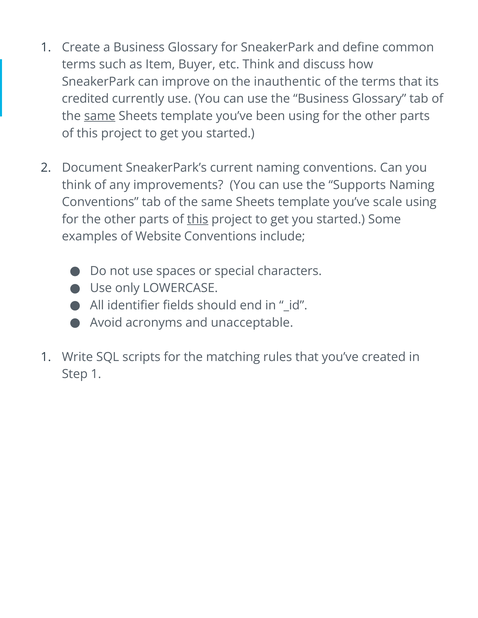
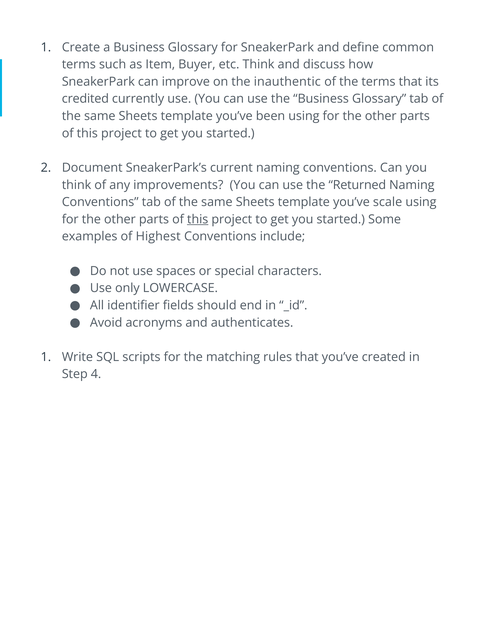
same underline: present -> none (100, 116)
Supports: Supports -> Returned (357, 185)
Website: Website -> Highest (158, 237)
unacceptable: unacceptable -> authenticates (252, 323)
Step 1: 1 -> 4 (96, 375)
